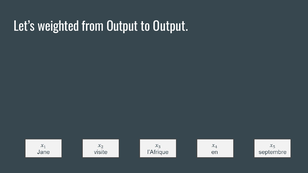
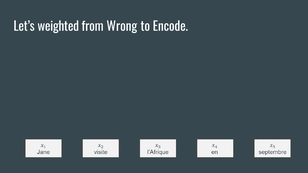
from Output: Output -> Wrong (122, 27)
to Output: Output -> Encode (171, 27)
